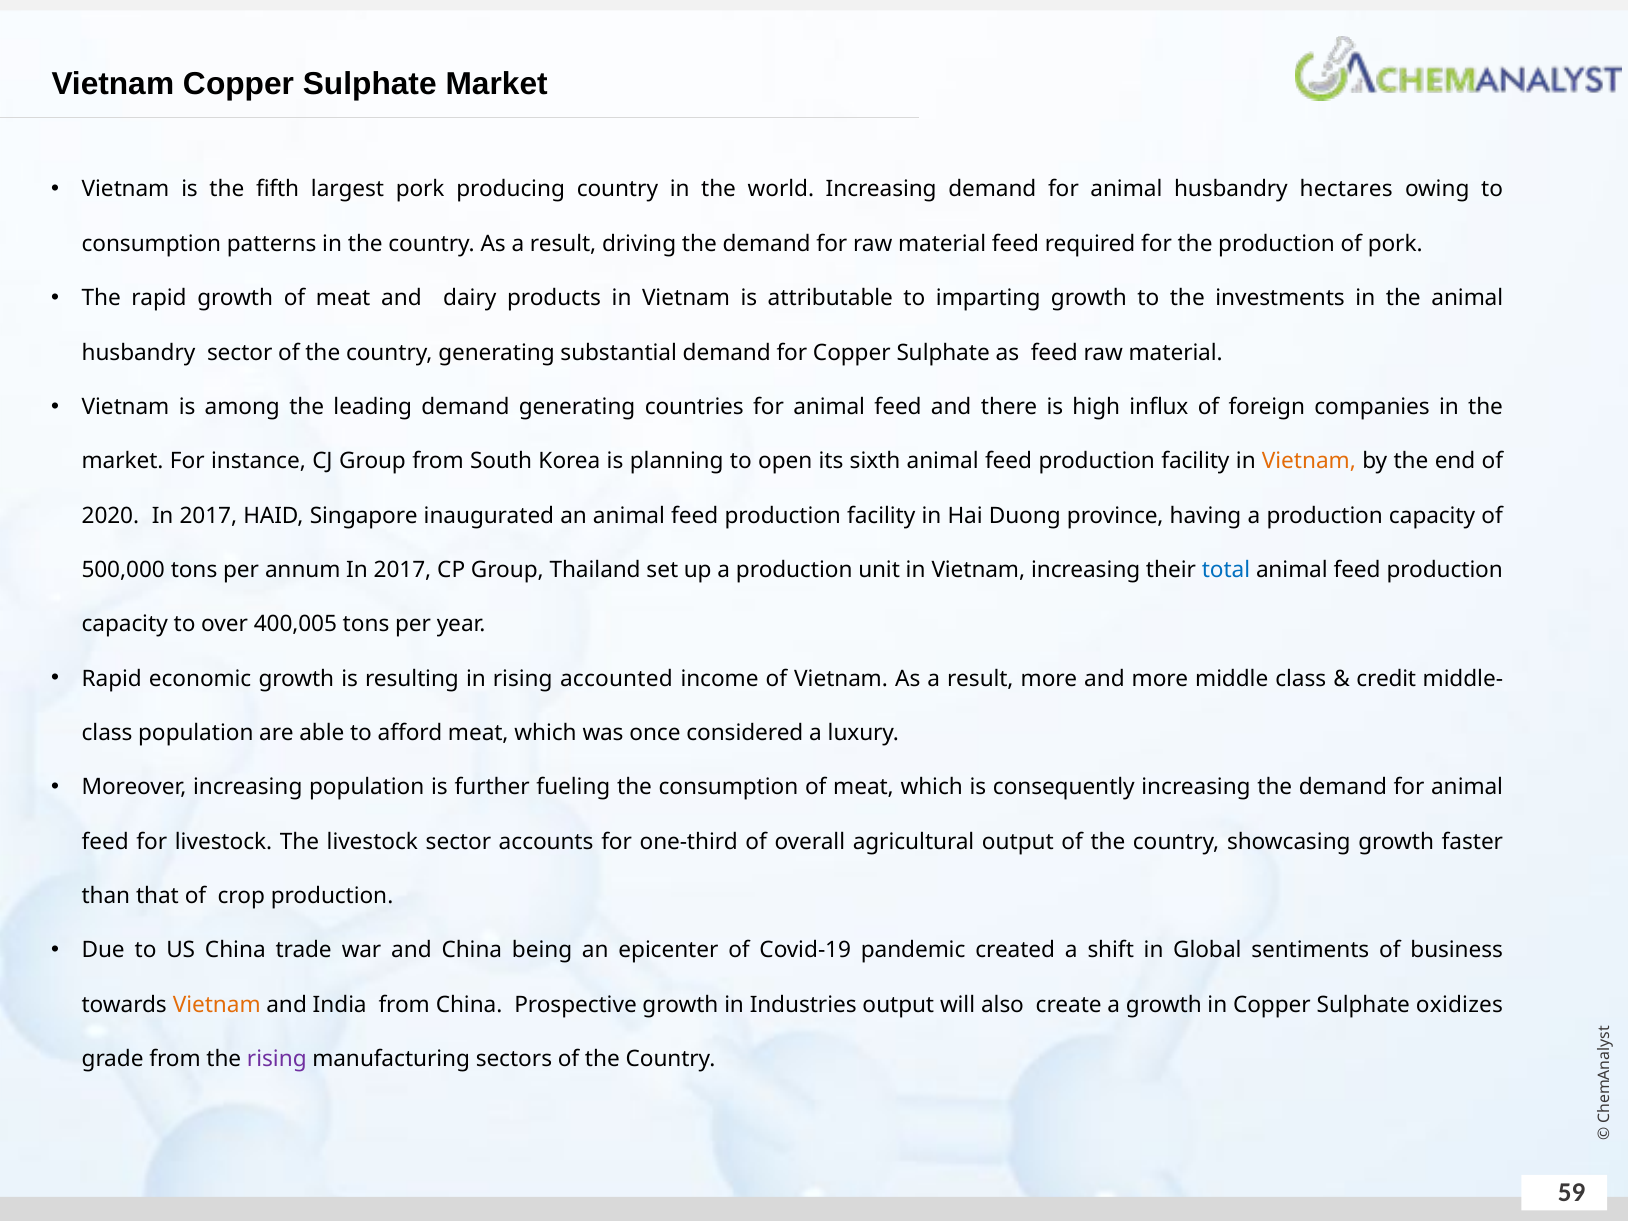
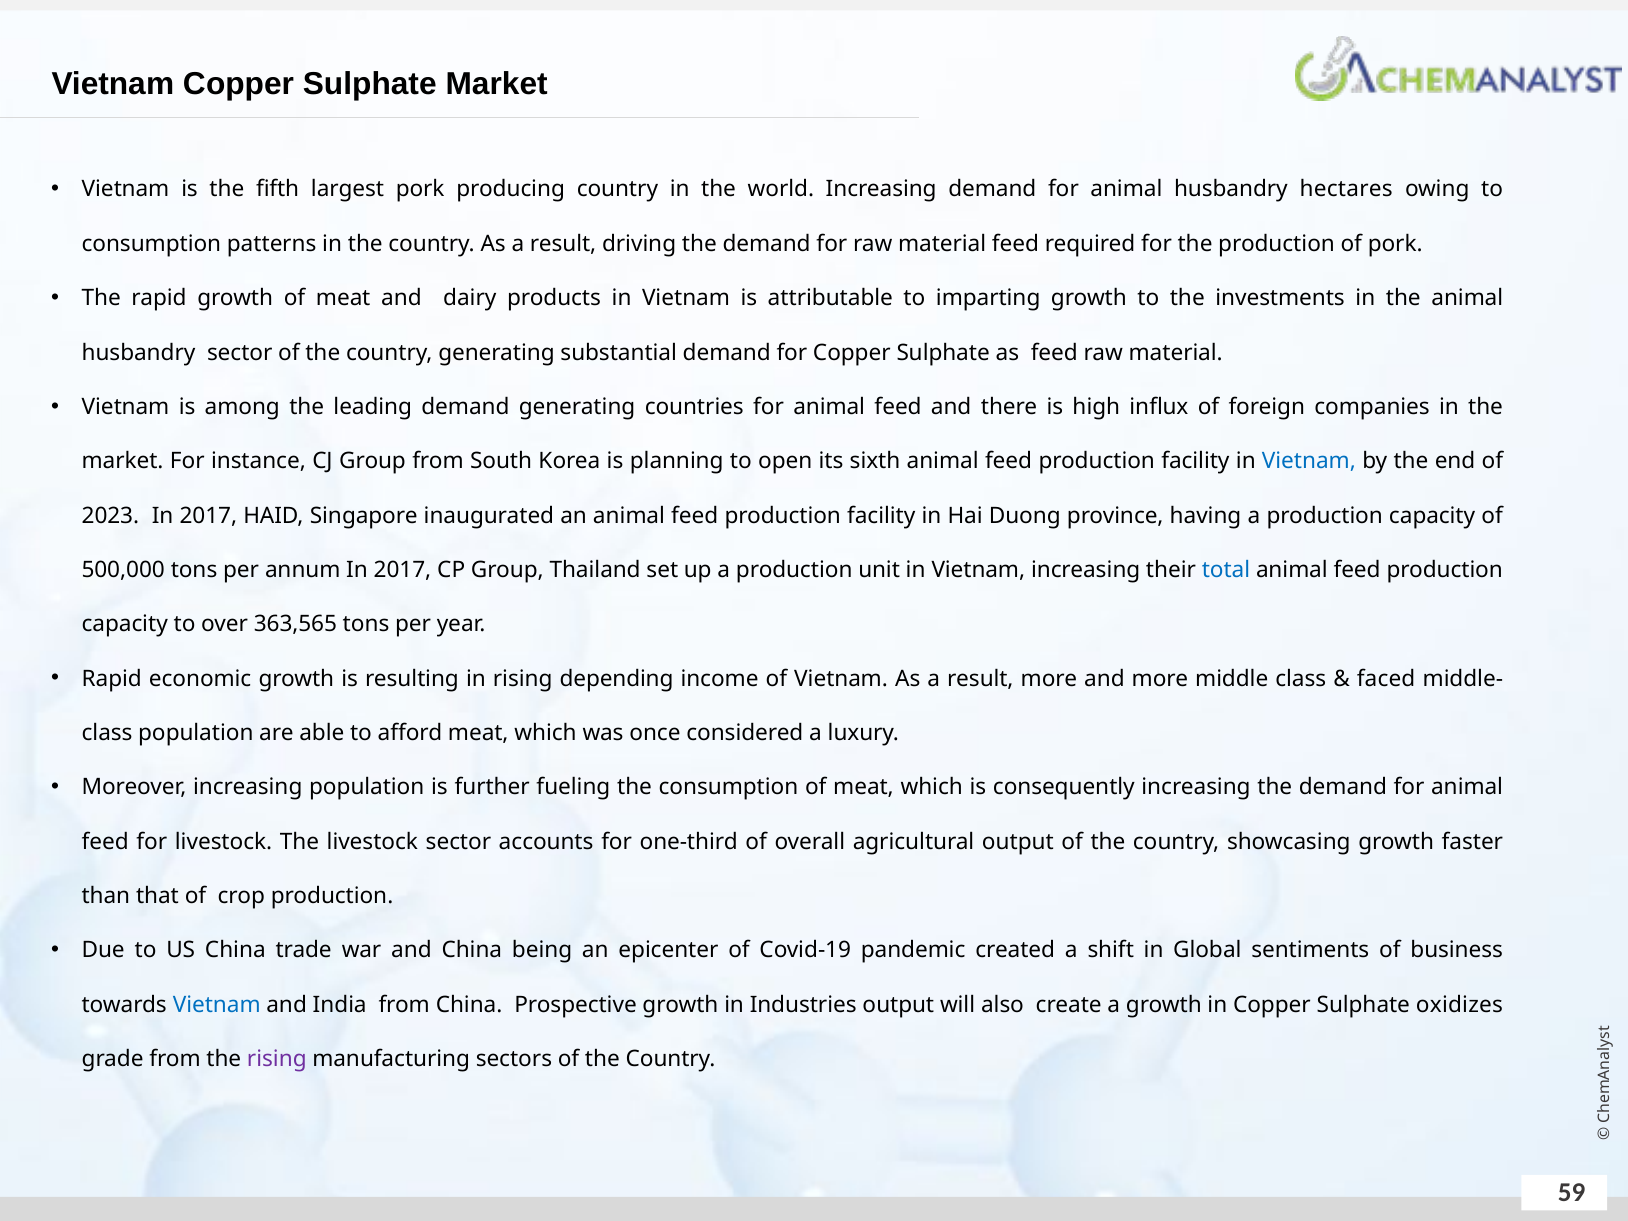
Vietnam colour: orange -> blue (1309, 461)
2020: 2020 -> 2023 (110, 516)
400,005: 400,005 -> 363,565 (295, 624)
accounted: accounted -> depending (617, 679)
credit: credit -> faced (1386, 679)
Vietnam colour: orange -> blue (217, 1005)
